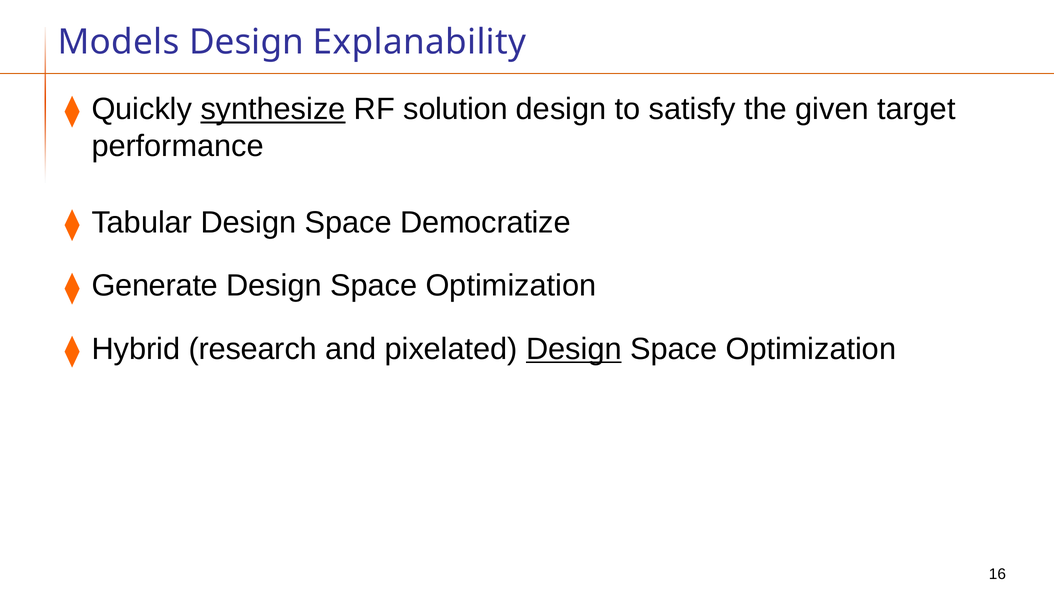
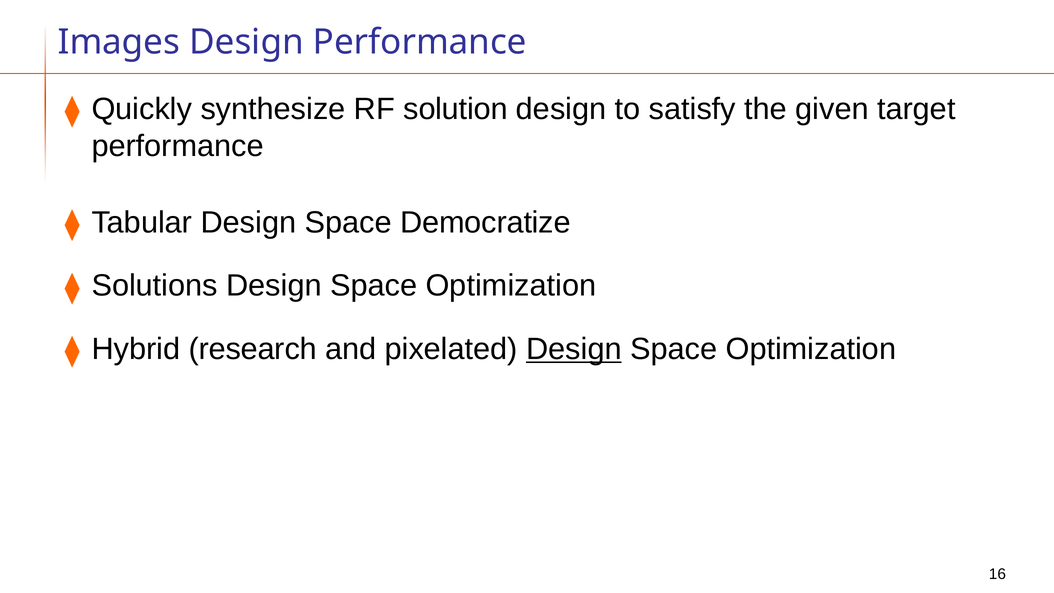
Models: Models -> Images (119, 42)
Design Explanability: Explanability -> Performance (420, 42)
synthesize underline: present -> none (273, 109)
Generate: Generate -> Solutions (155, 286)
